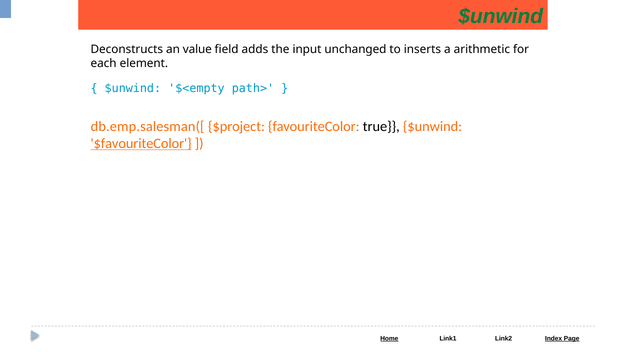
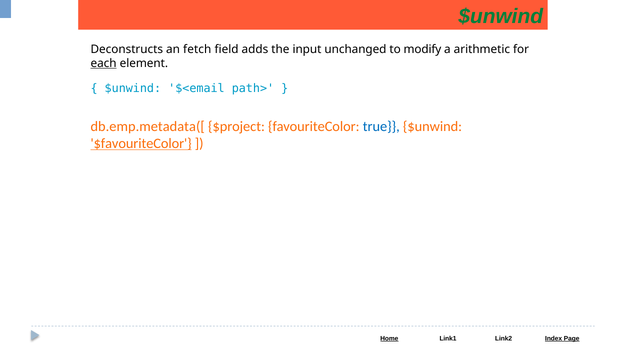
value: value -> fetch (197, 49)
inserts: inserts -> modify (422, 49)
each underline: none -> present (104, 63)
$<empty: $<empty -> $<email (196, 88)
db.emp.salesman([: db.emp.salesman([ -> db.emp.metadata([ (148, 126)
true colour: black -> blue (381, 126)
